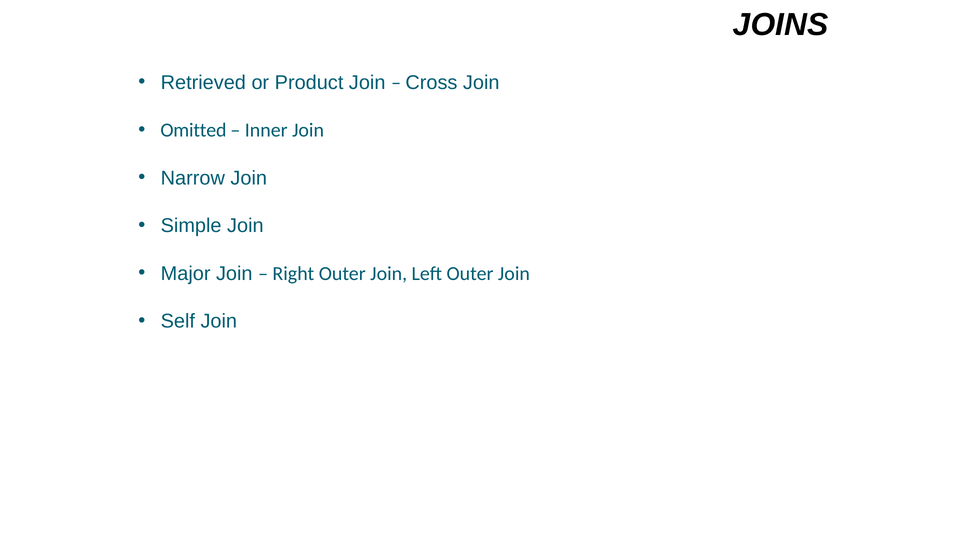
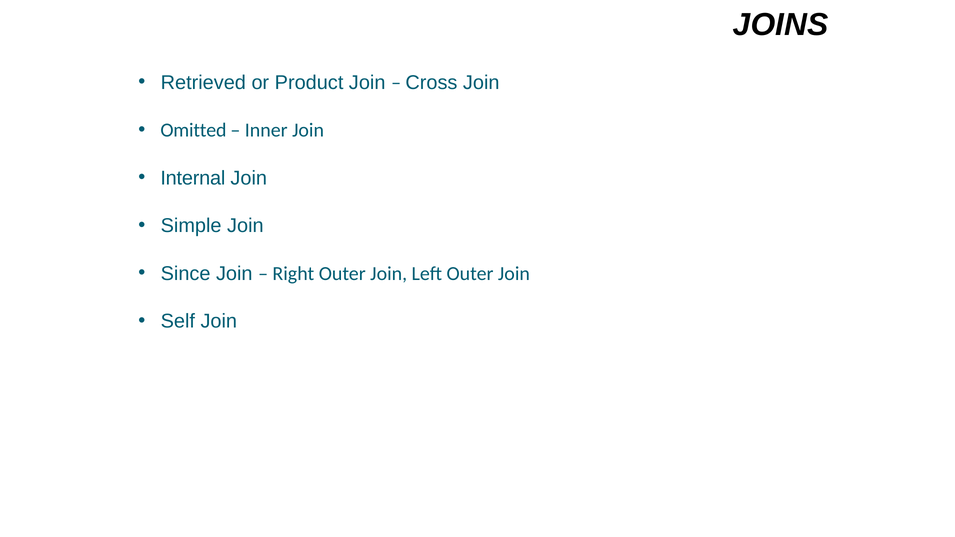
Narrow: Narrow -> Internal (193, 178)
Major: Major -> Since (186, 274)
